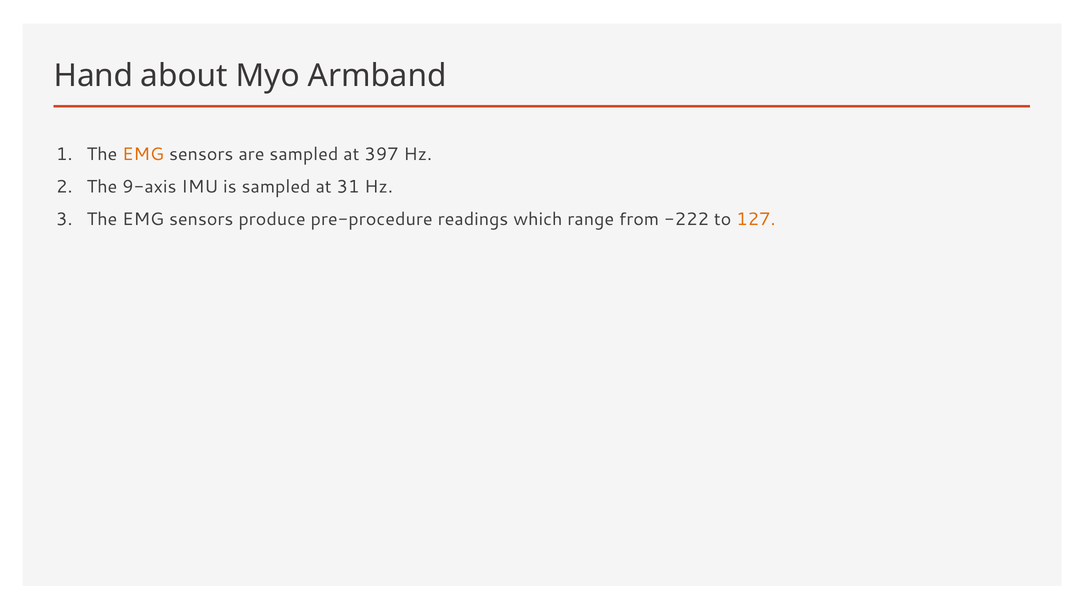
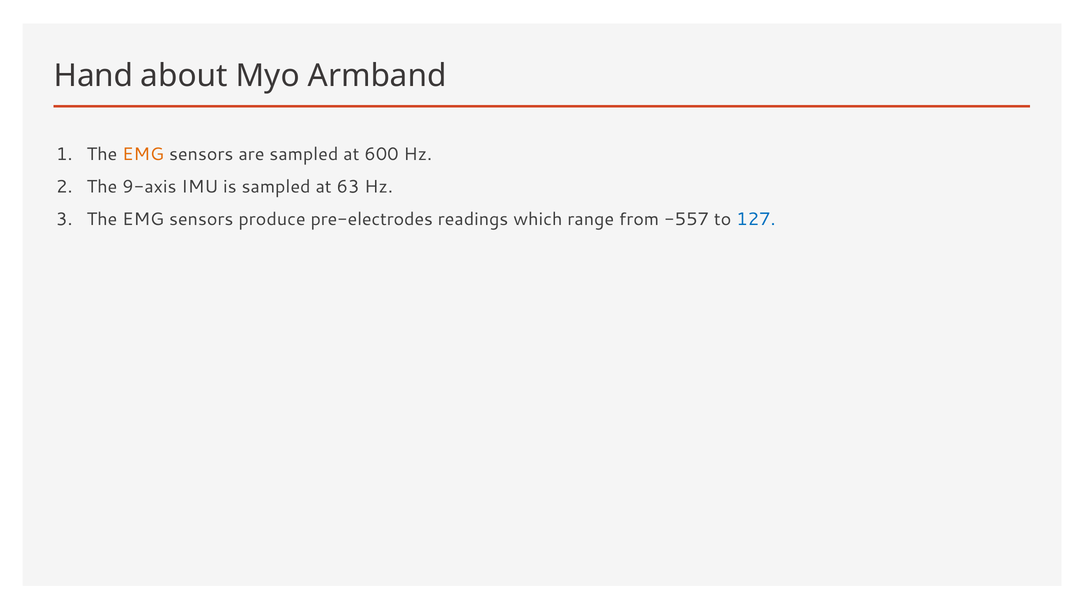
397: 397 -> 600 (381, 155)
31: 31 -> 63 (348, 187)
pre-procedure: pre-procedure -> pre-electrodes (372, 220)
-222: -222 -> -557 (687, 220)
127 colour: orange -> blue (756, 220)
